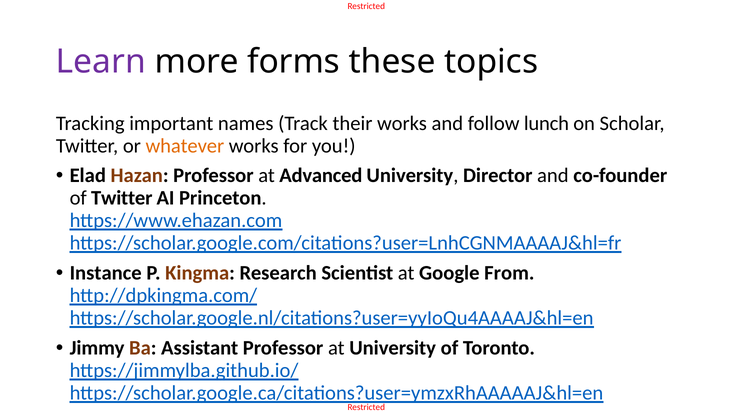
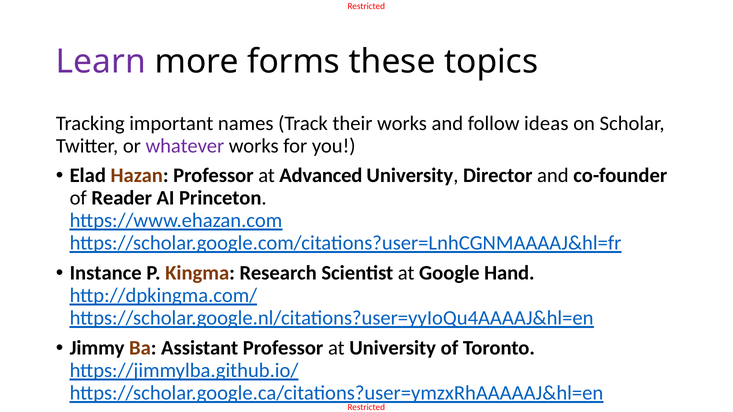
lunch: lunch -> ideas (546, 124)
whatever colour: orange -> purple (185, 146)
of Twitter: Twitter -> Reader (122, 198)
From: From -> Hand (509, 273)
